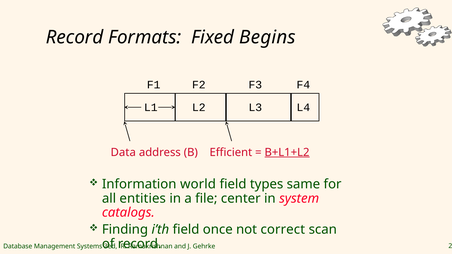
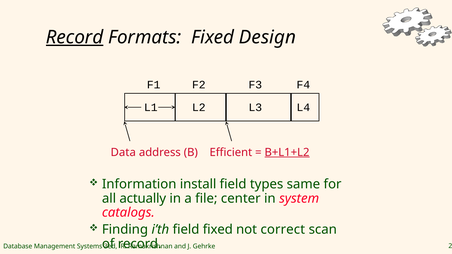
Record underline: none -> present (75, 37)
Begins: Begins -> Design (268, 37)
world: world -> install (198, 184)
entities: entities -> actually (143, 199)
field once: once -> fixed (218, 230)
